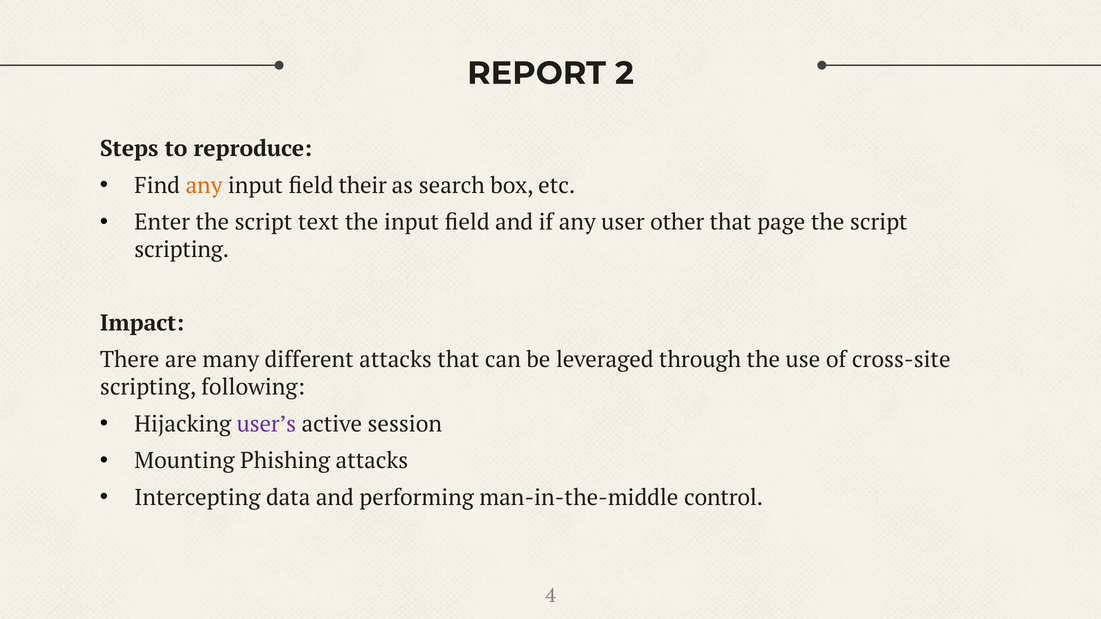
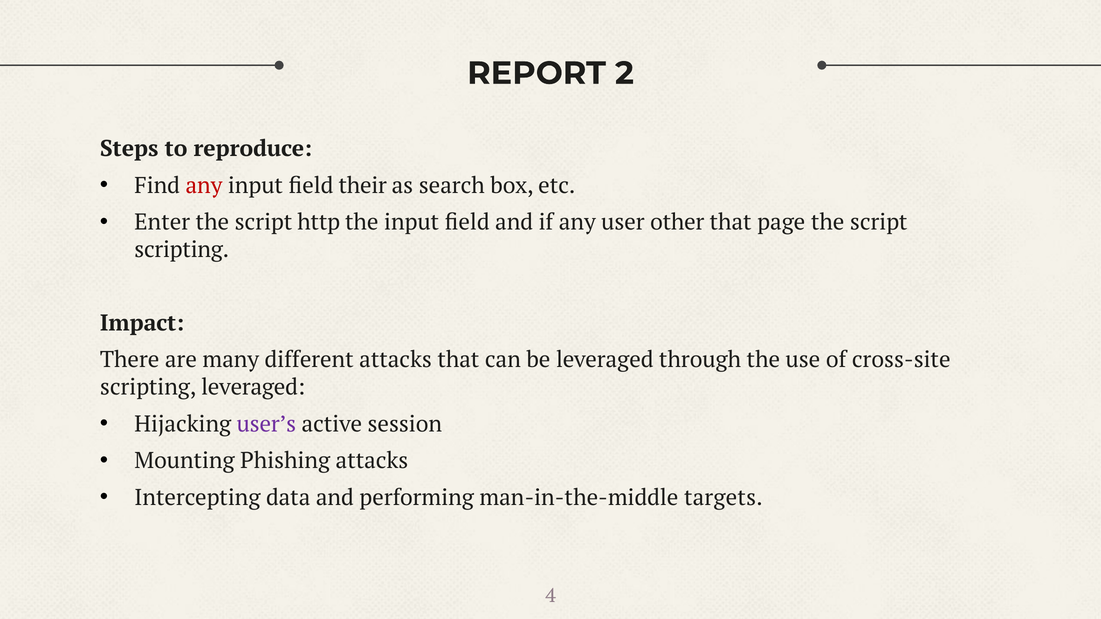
any colour: orange -> red (204, 186)
text: text -> http (319, 222)
scripting following: following -> leveraged (253, 388)
control: control -> targets (723, 498)
